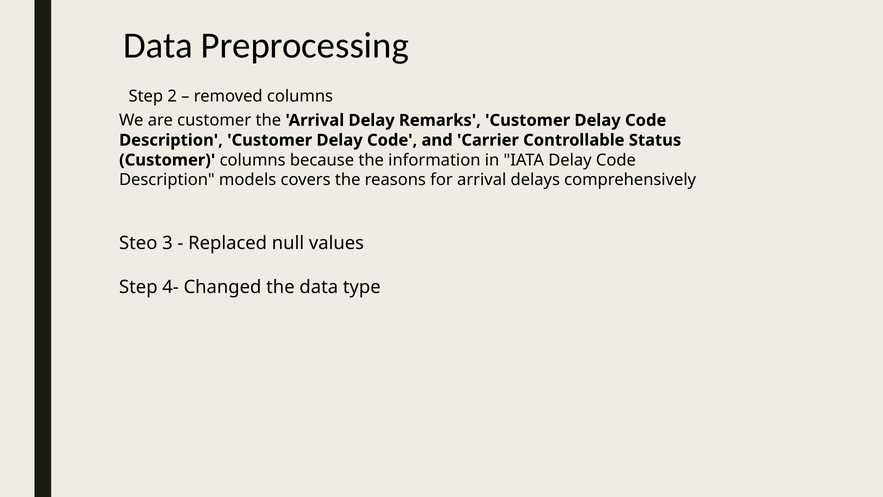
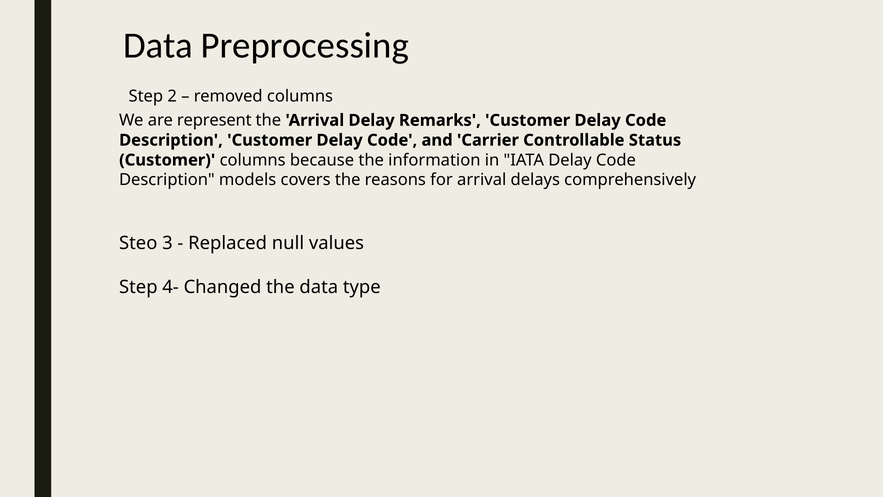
are customer: customer -> represent (214, 120)
